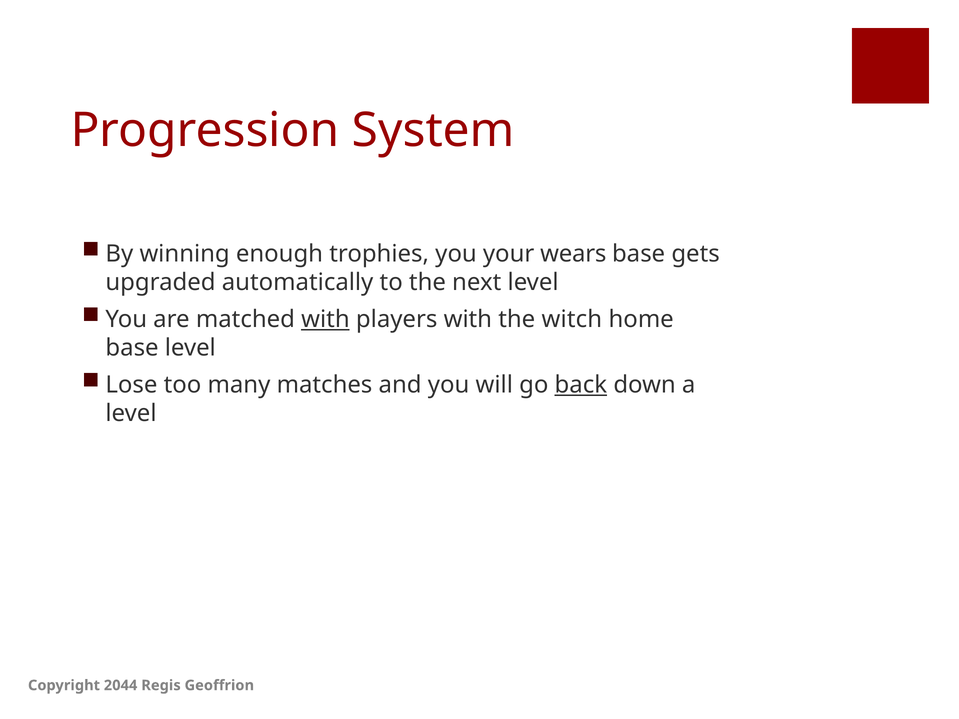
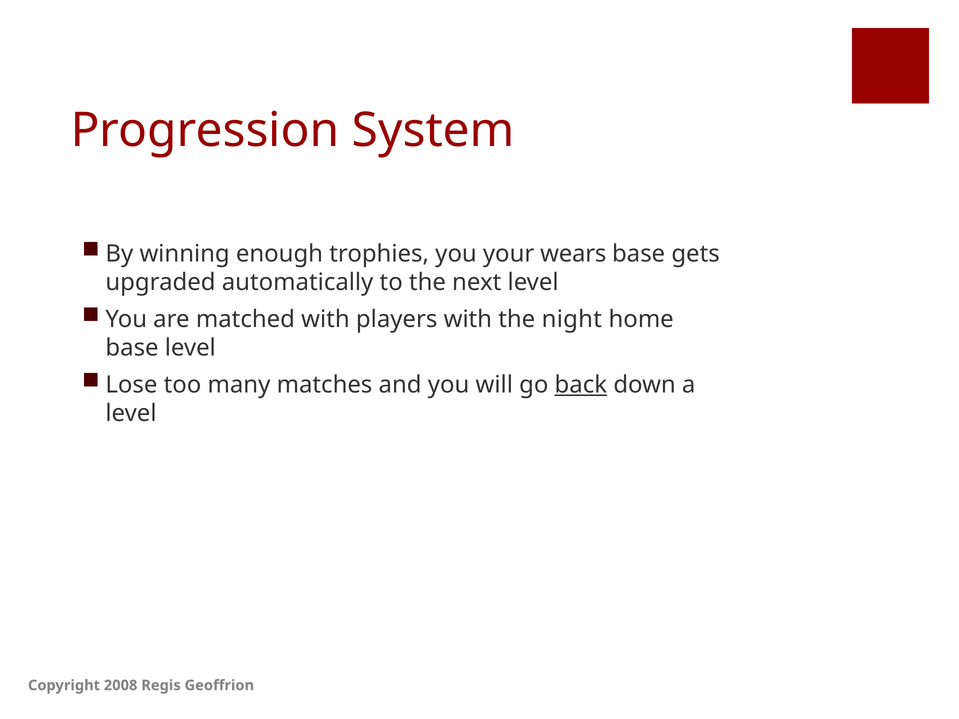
with underline: present -> none (325, 319)
witch: witch -> night (572, 319)
2044: 2044 -> 2008 (121, 686)
